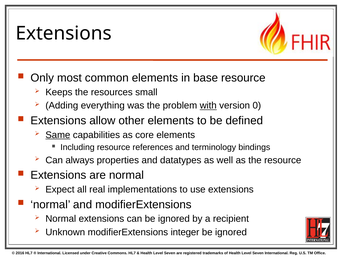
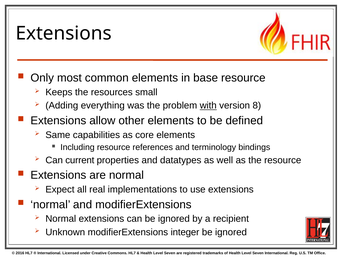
0: 0 -> 8 (257, 105)
Same underline: present -> none (58, 135)
always: always -> current (80, 160)
